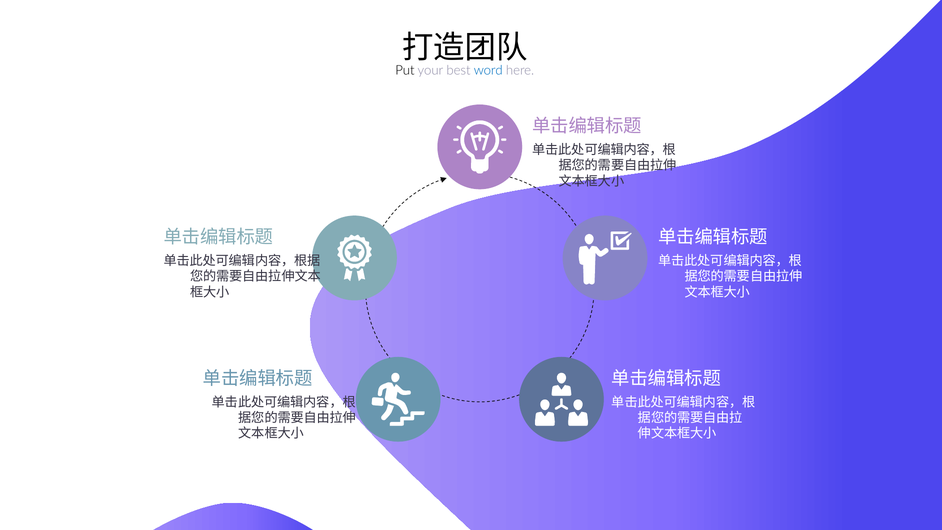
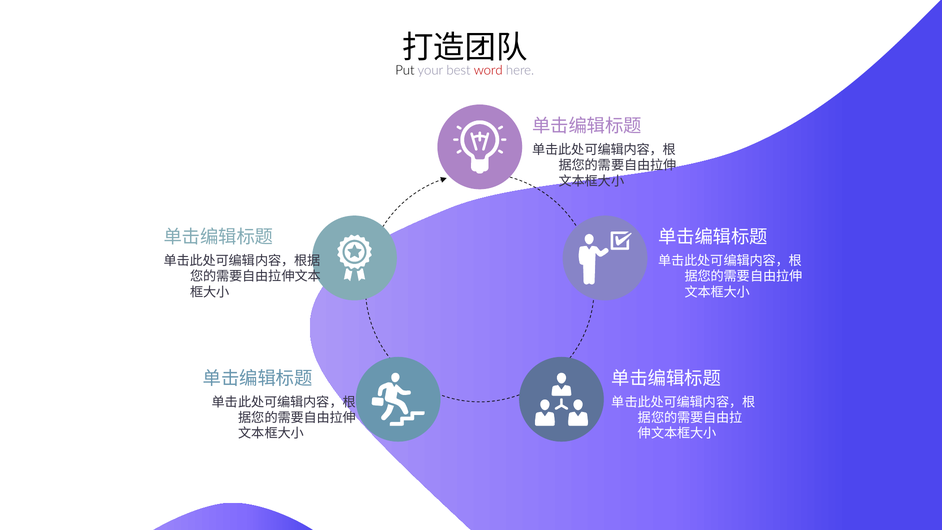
word colour: blue -> red (488, 70)
